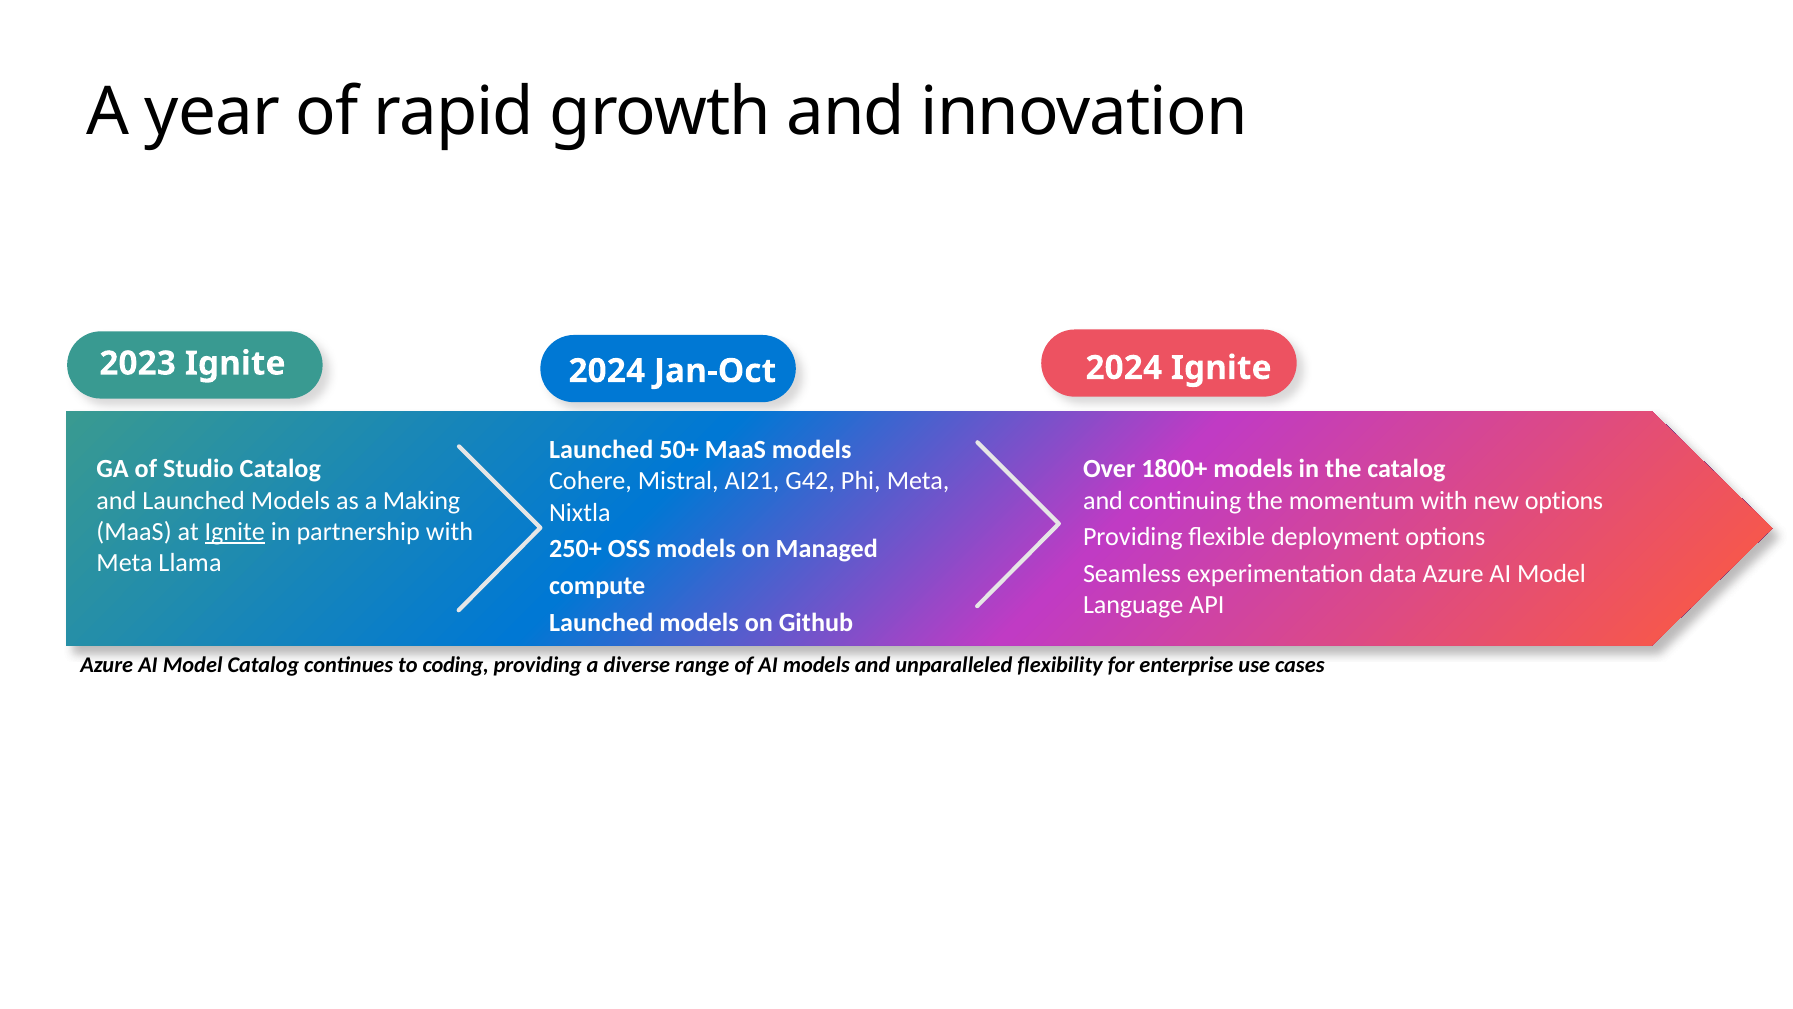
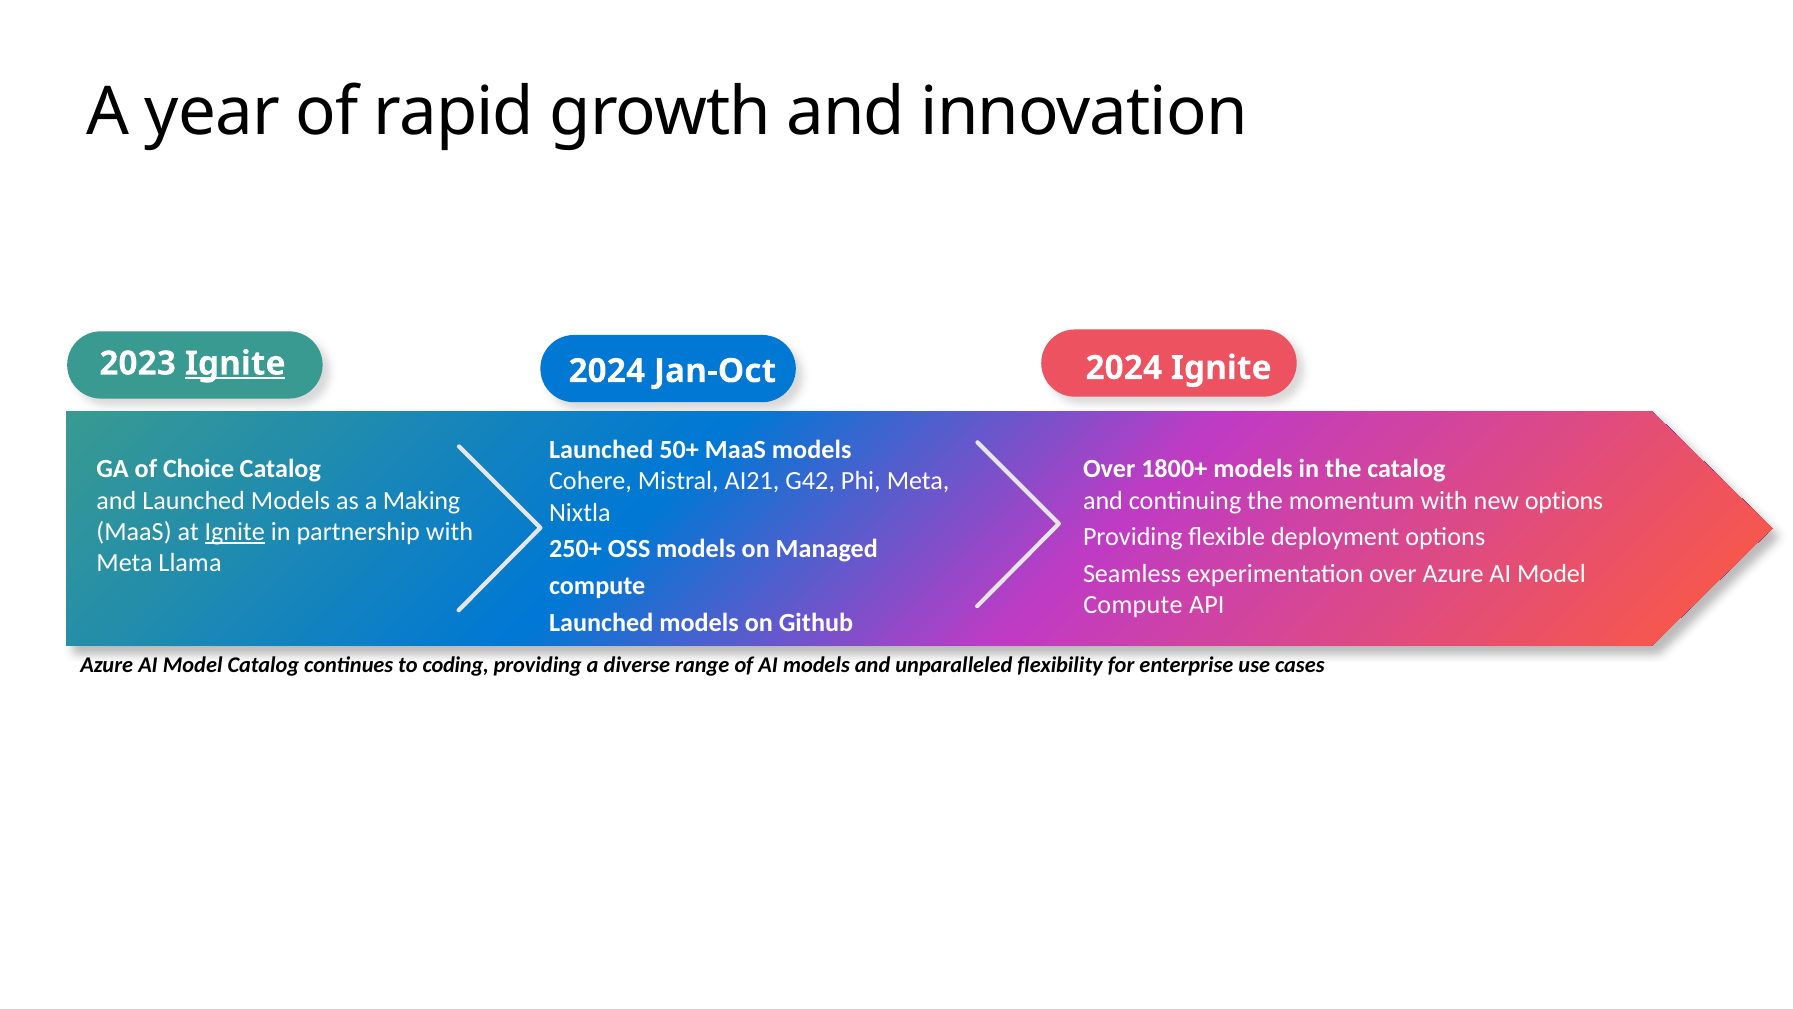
Ignite underline: none -> present (235, 363)
Studio: Studio -> Choice (199, 469)
experimentation data: data -> over (1393, 573)
Language: Language -> Compute (1133, 605)
